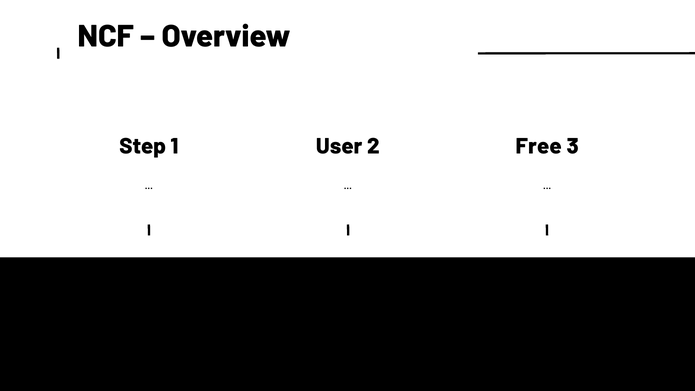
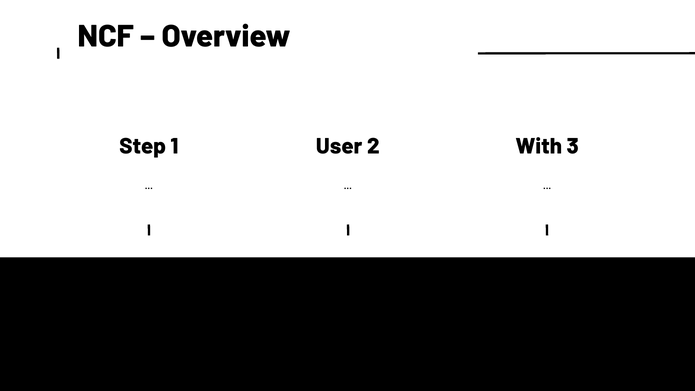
Free: Free -> With (539, 146)
